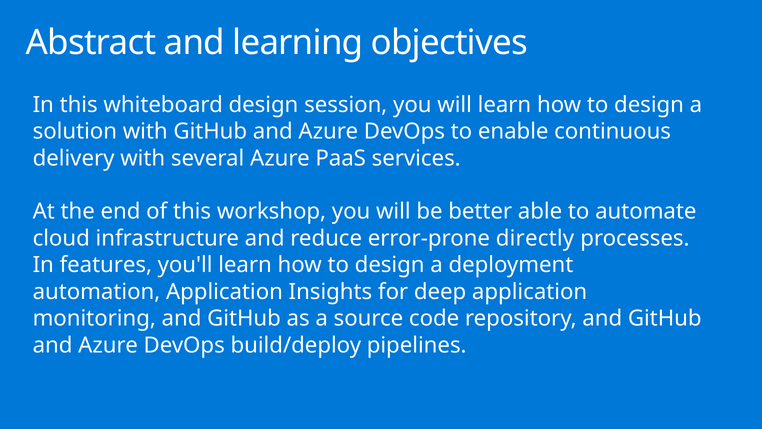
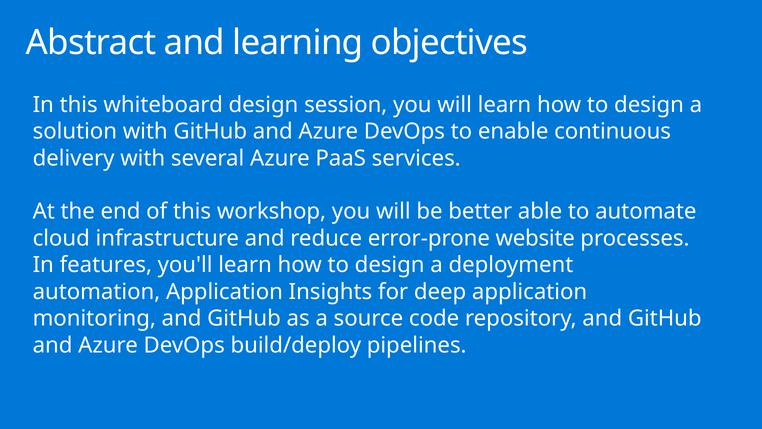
directly: directly -> website (535, 238)
